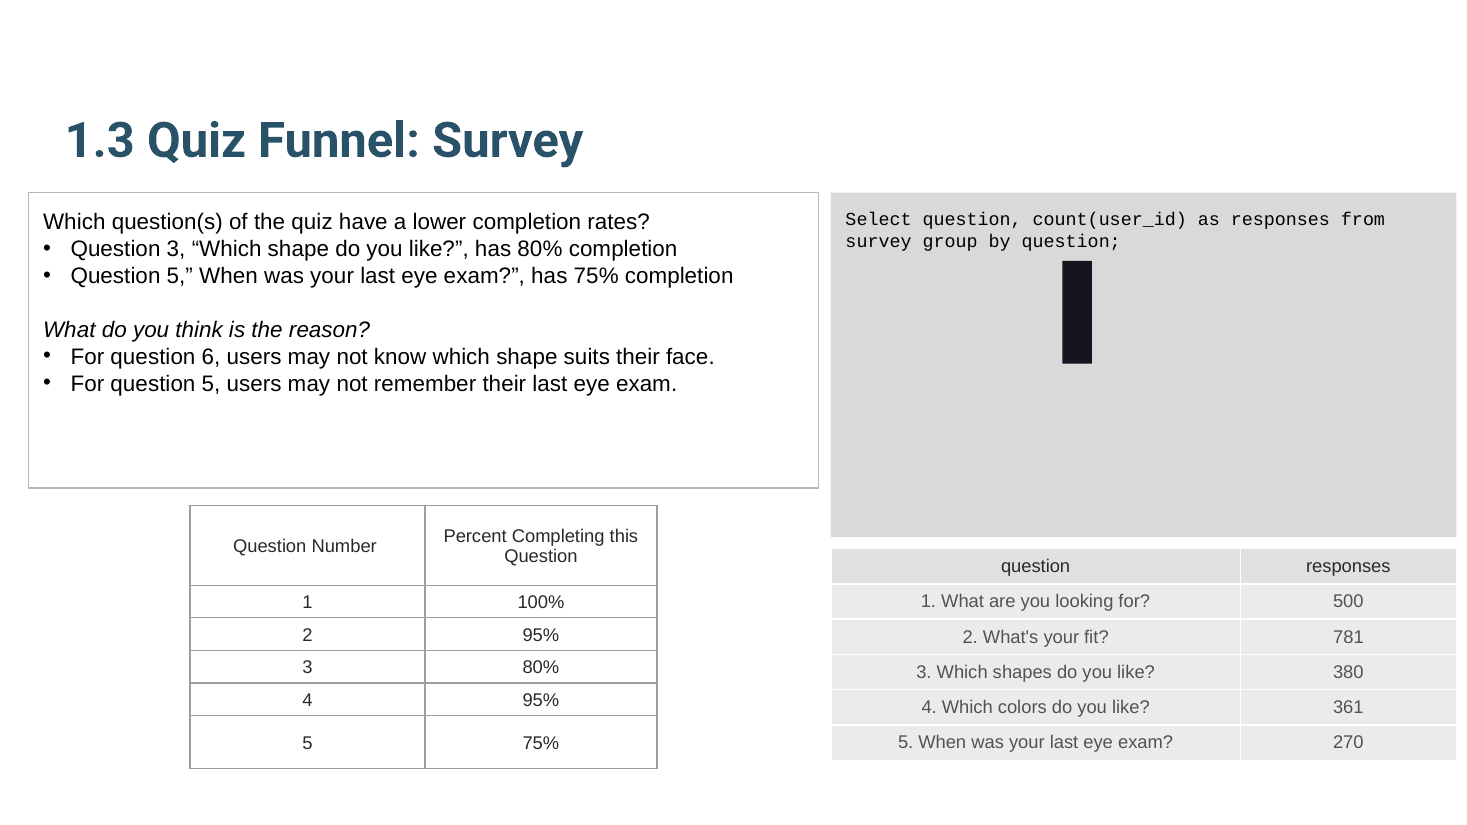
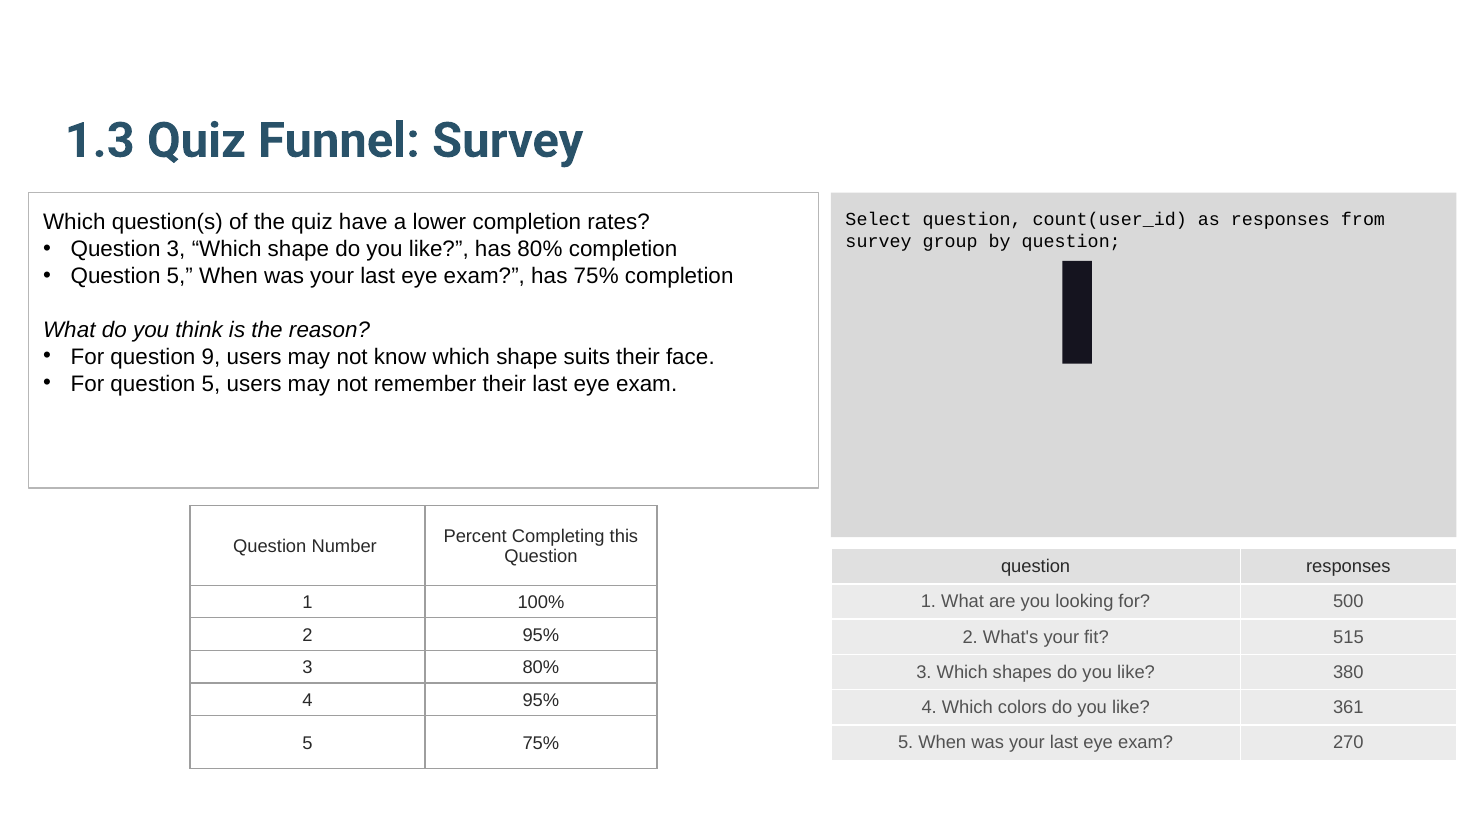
6: 6 -> 9 (211, 357)
781: 781 -> 515 (1348, 637)
